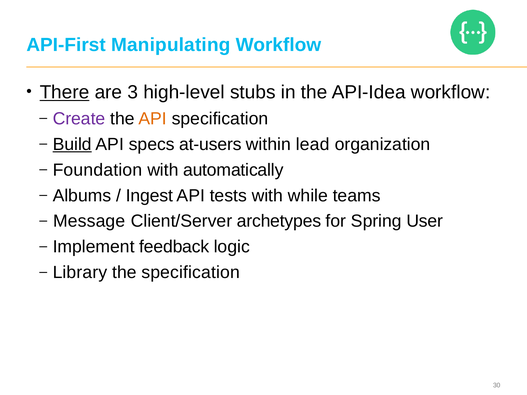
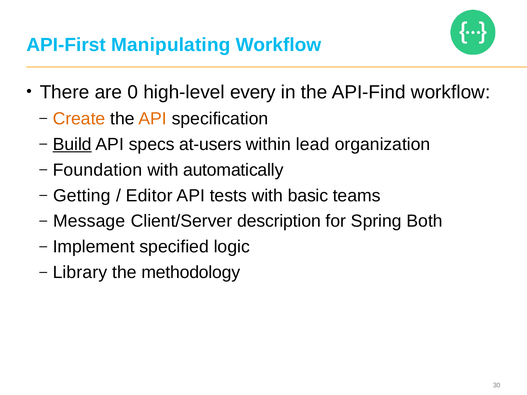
There underline: present -> none (65, 92)
3: 3 -> 0 (133, 92)
stubs: stubs -> every (253, 92)
API-Idea: API-Idea -> API-Find (369, 92)
Create colour: purple -> orange (79, 119)
Albums: Albums -> Getting (82, 196)
Ingest: Ingest -> Editor (149, 196)
while: while -> basic (308, 196)
archetypes: archetypes -> description (279, 221)
User: User -> Both (425, 221)
feedback: feedback -> specified (174, 247)
the specification: specification -> methodology (191, 273)
